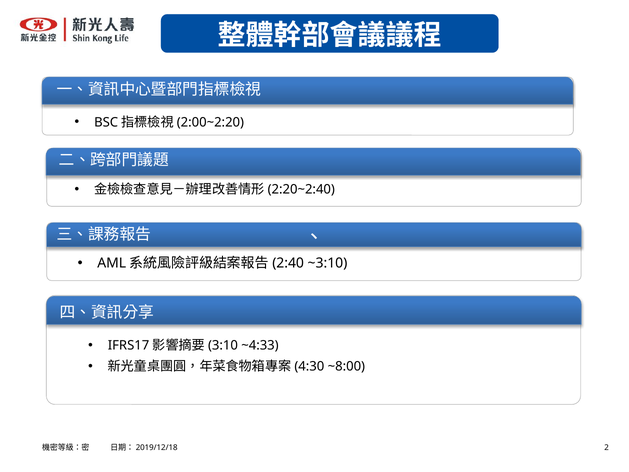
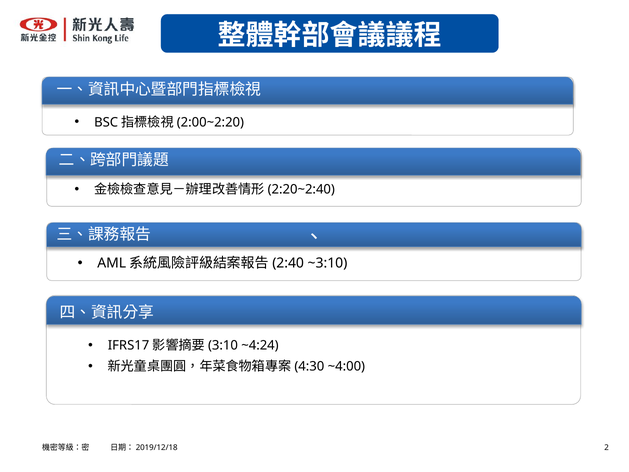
~4:33: ~4:33 -> ~4:24 (260, 346)
~8:00: ~8:00 -> ~4:00 (346, 366)
